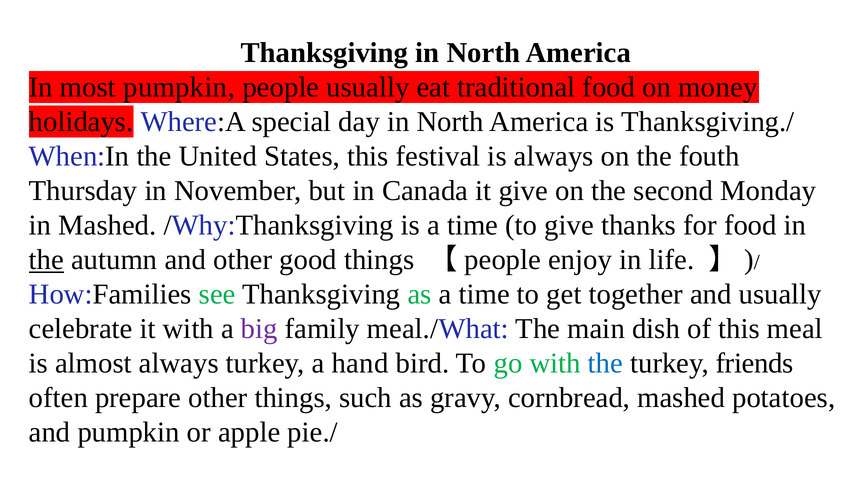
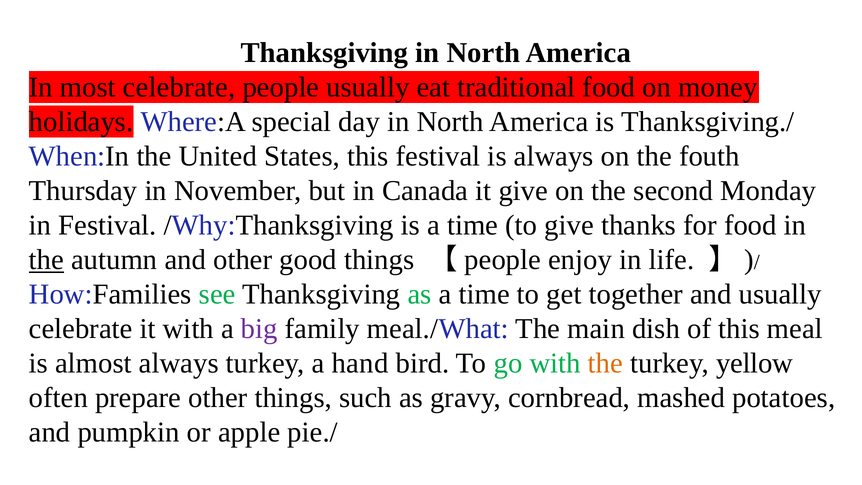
most pumpkin: pumpkin -> celebrate (179, 87)
in Mashed: Mashed -> Festival (107, 225)
the colour: blue -> orange (605, 363)
friends: friends -> yellow (754, 363)
